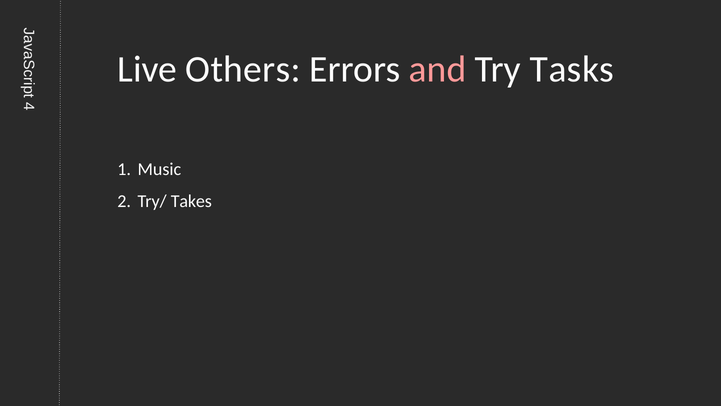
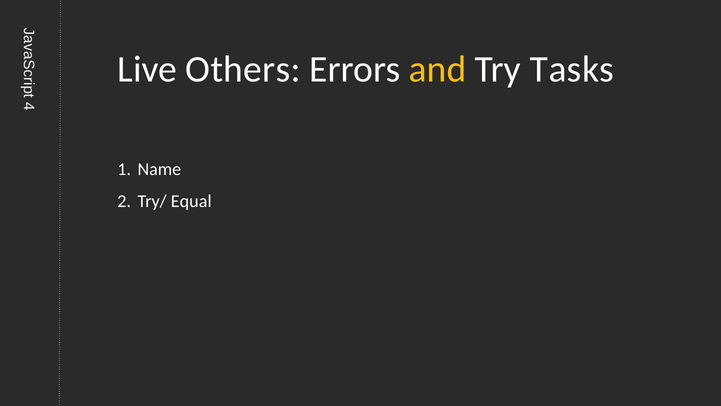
and colour: pink -> yellow (438, 69)
Music: Music -> Name (159, 169)
Takes: Takes -> Equal (191, 201)
